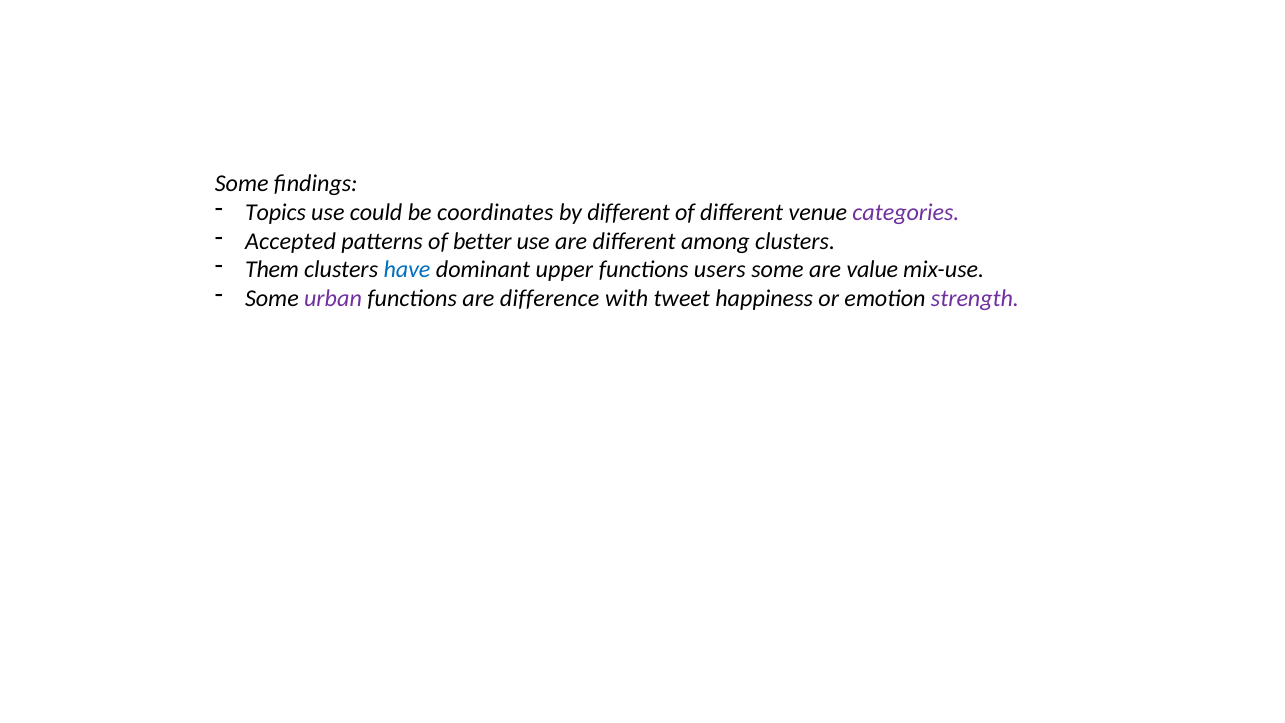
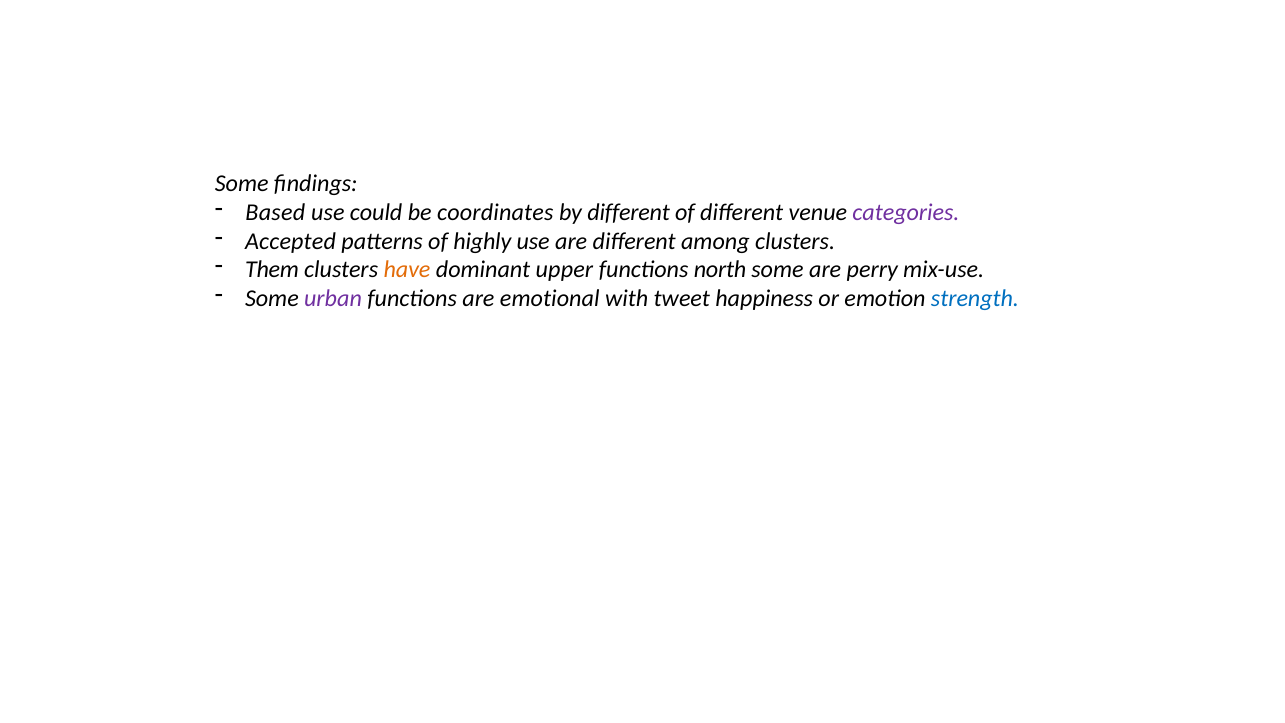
Topics: Topics -> Based (275, 212)
better: better -> highly (482, 241)
have colour: blue -> orange (407, 270)
users: users -> north (720, 270)
value: value -> perry (872, 270)
difference: difference -> emotional (550, 299)
strength colour: purple -> blue (975, 299)
